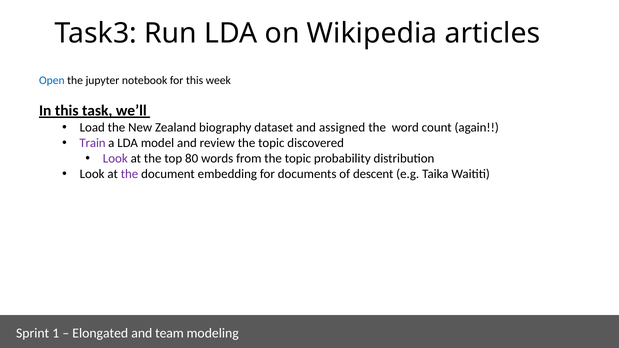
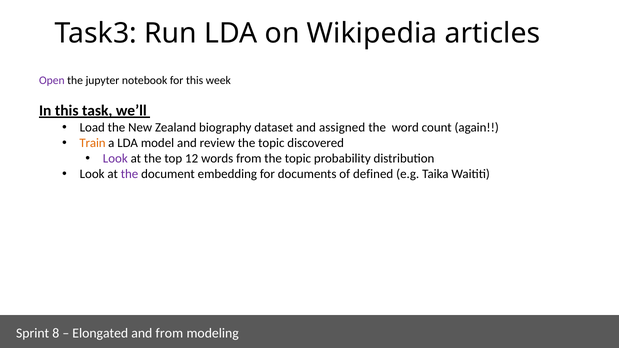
Open colour: blue -> purple (52, 80)
Train colour: purple -> orange (93, 143)
80: 80 -> 12 (192, 159)
descent: descent -> defined (373, 174)
1: 1 -> 8 (56, 333)
and team: team -> from (169, 333)
